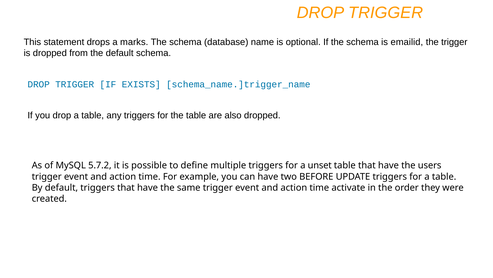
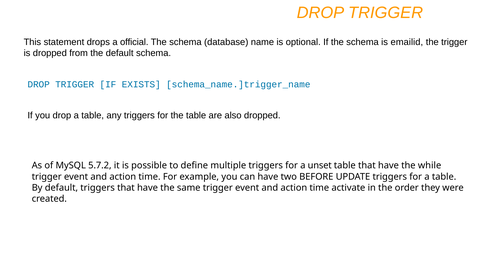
marks: marks -> official (134, 42)
users: users -> while (430, 165)
